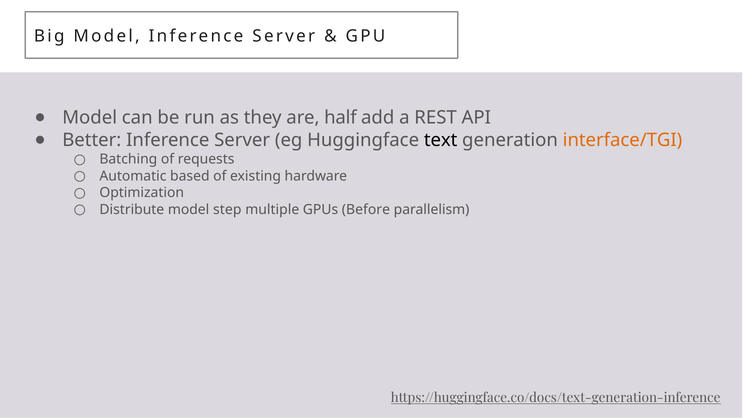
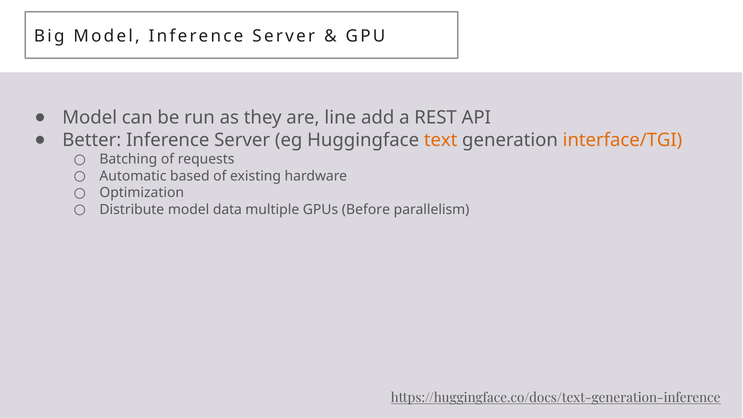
half: half -> line (340, 118)
text colour: black -> orange (441, 140)
step: step -> data (227, 209)
